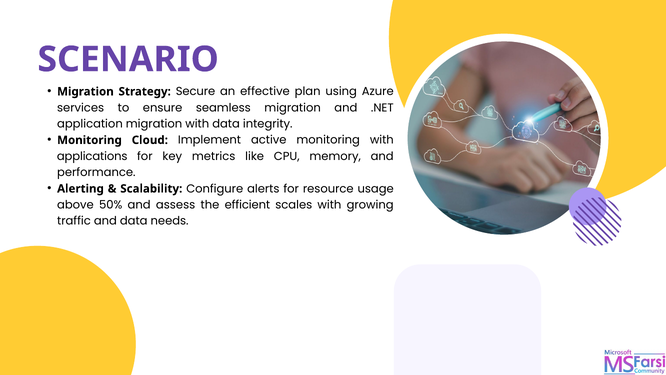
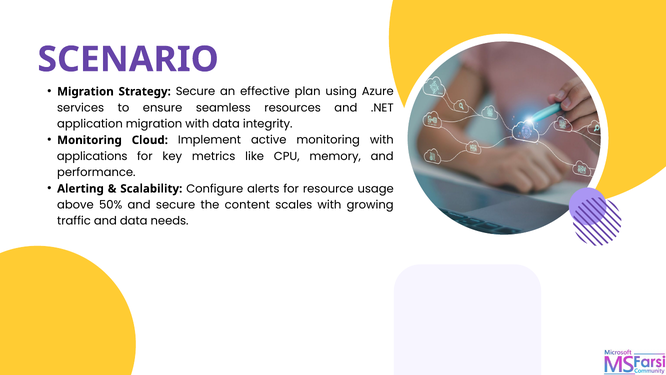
seamless migration: migration -> resources (293, 108)
and assess: assess -> secure (176, 205)
efficient: efficient -> content (247, 205)
